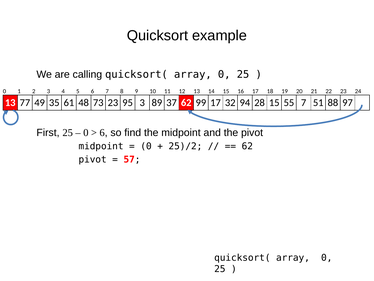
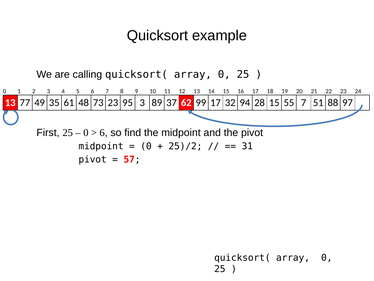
62: 62 -> 31 (247, 146)
